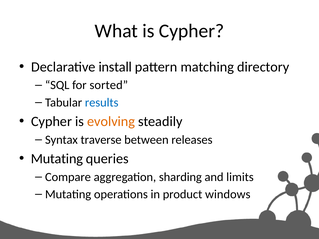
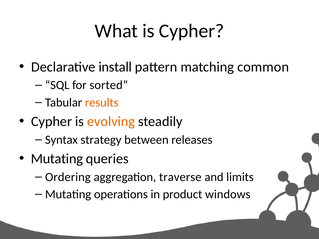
directory: directory -> common (263, 67)
results colour: blue -> orange (102, 103)
traverse: traverse -> strategy (101, 140)
Compare: Compare -> Ordering (68, 177)
sharding: sharding -> traverse (180, 177)
